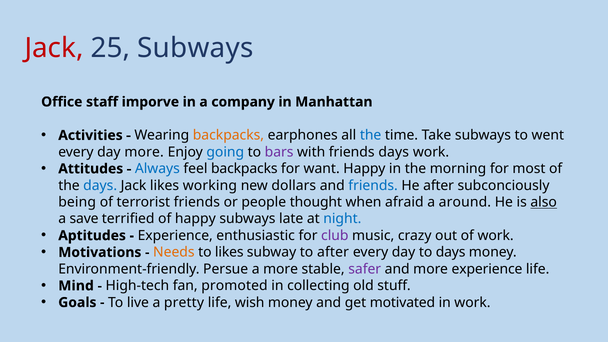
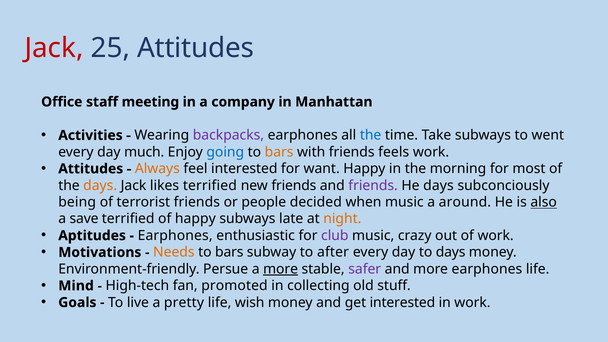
25 Subways: Subways -> Attitudes (196, 48)
imporve: imporve -> meeting (150, 102)
backpacks colour: orange -> purple (228, 135)
day more: more -> much (144, 152)
bars colour: purple -> orange (279, 152)
friends days: days -> feels (394, 152)
Always colour: blue -> orange (157, 169)
feel backpacks: backpacks -> interested (244, 169)
days colour: blue -> orange (100, 185)
likes working: working -> terrified (210, 185)
new dollars: dollars -> friends (294, 185)
friends colour: blue -> purple (373, 185)
He after: after -> days (438, 185)
thought: thought -> decided (316, 202)
when afraid: afraid -> music (404, 202)
night colour: blue -> orange (342, 219)
Experience: Experience -> Earphones (175, 236)
likes: likes -> bars (229, 252)
more underline: none -> present (281, 269)
more experience: experience -> earphones (487, 269)
get motivated: motivated -> interested (402, 302)
